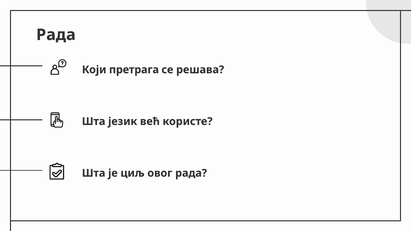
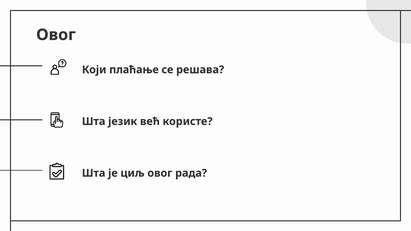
Рада: Рада -> Овог (56, 35)
претрага: претрага -> плаћање (134, 70)
